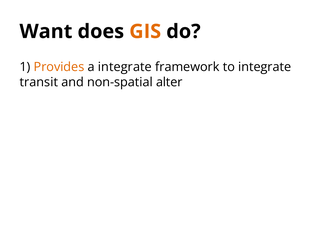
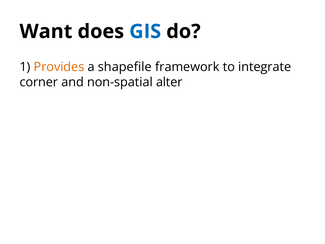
GIS colour: orange -> blue (145, 31)
a integrate: integrate -> shapefile (125, 67)
transit: transit -> corner (39, 82)
